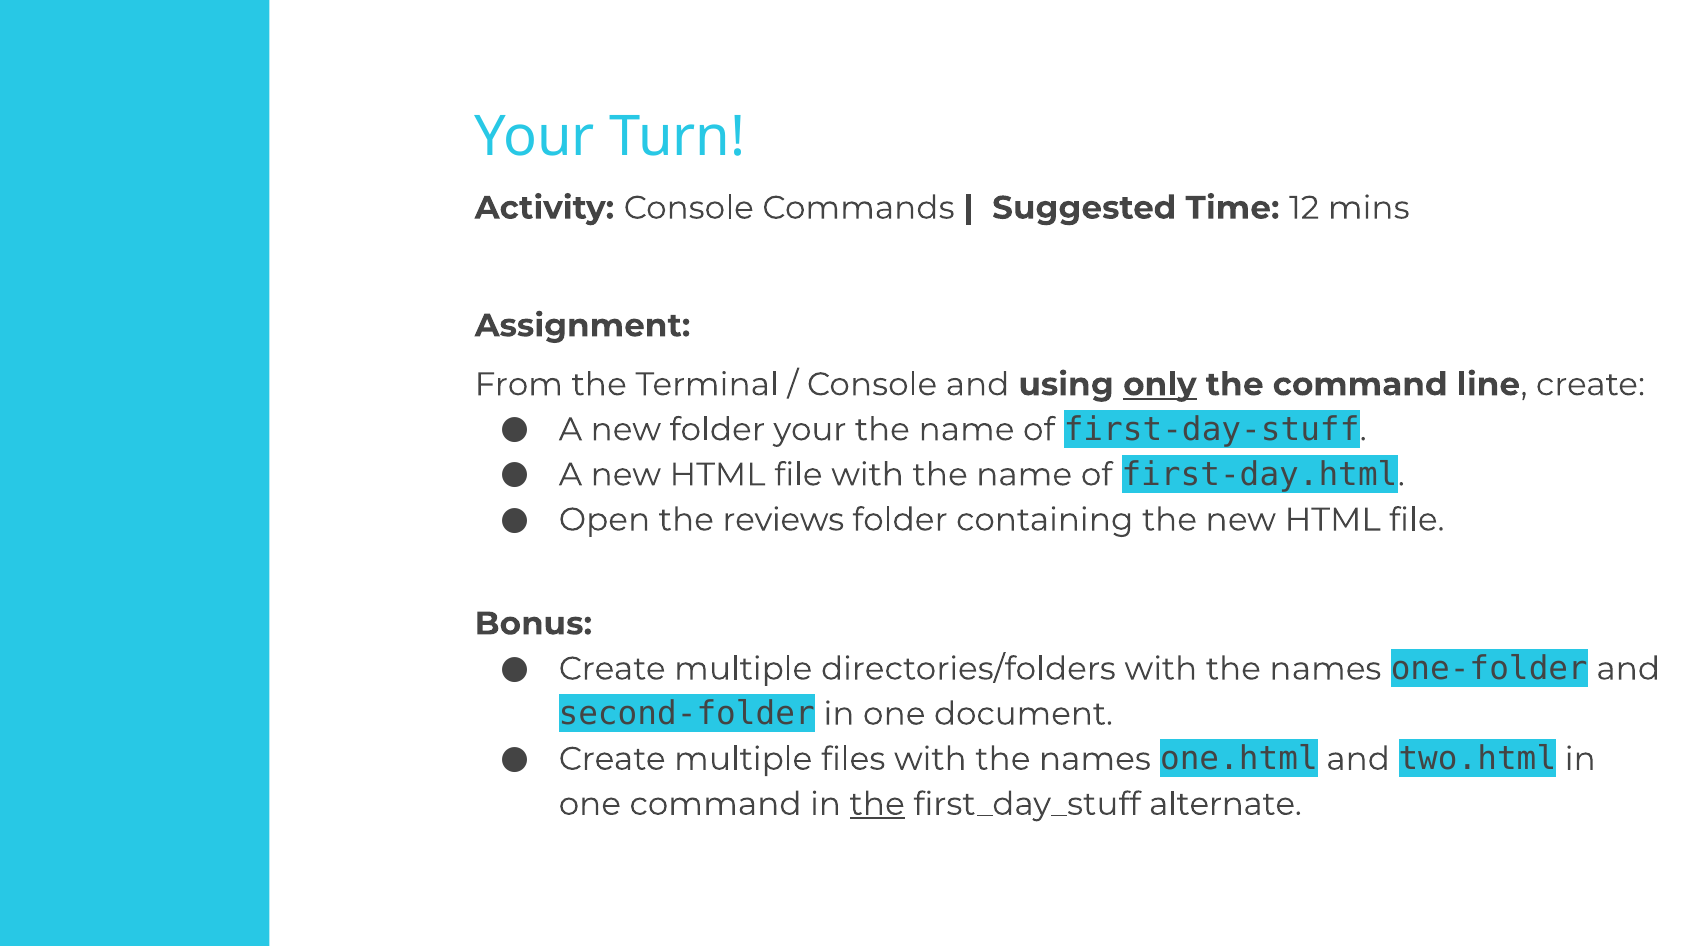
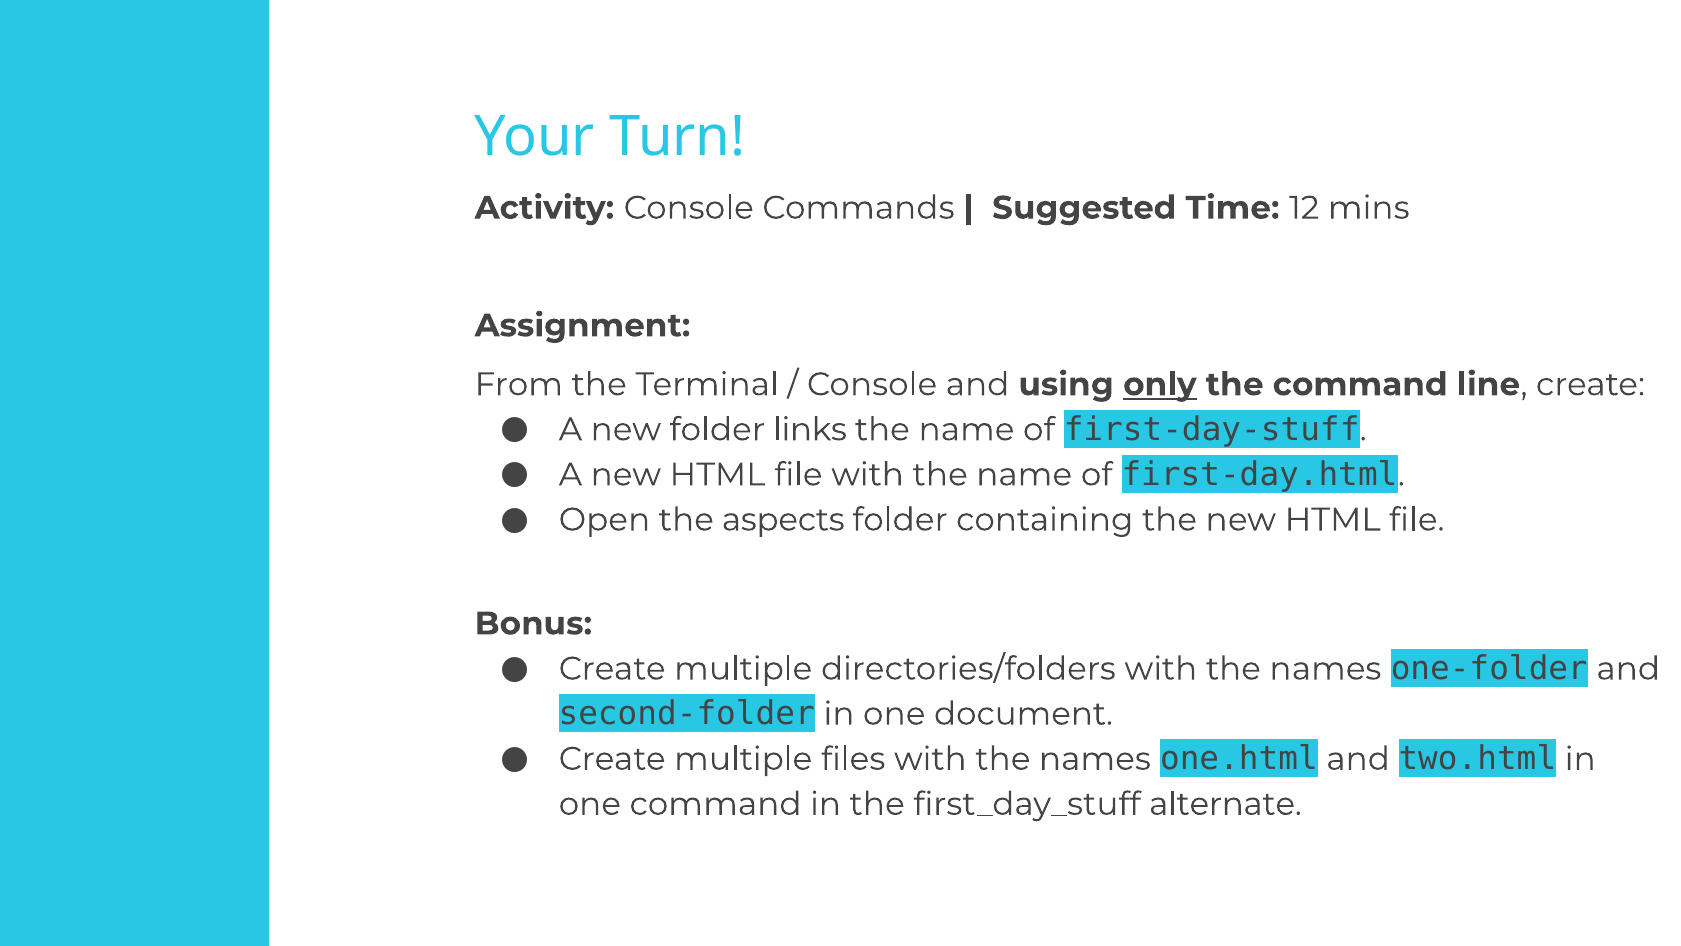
folder your: your -> links (810, 429)
reviews: reviews -> aspects (783, 520)
the underline: present -> none (877, 804)
